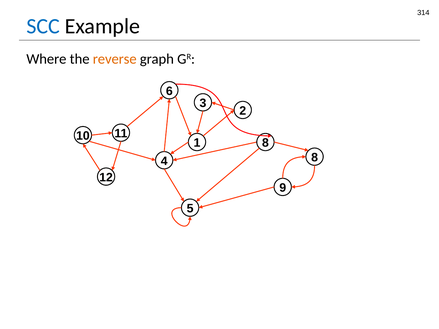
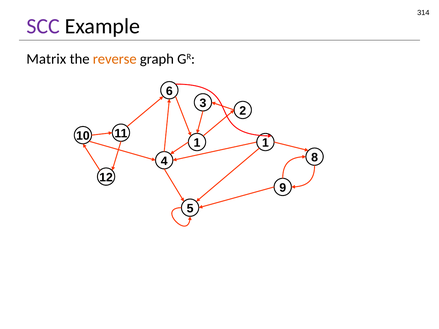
SCC colour: blue -> purple (43, 26)
Where: Where -> Matrix (46, 59)
1 8: 8 -> 1 (265, 143)
